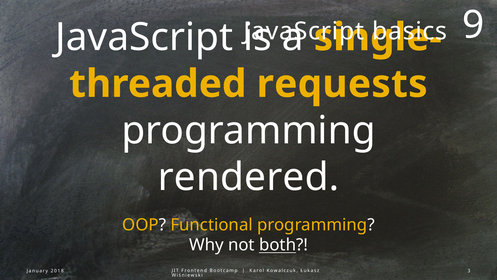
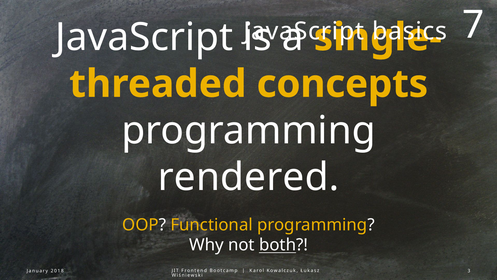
9: 9 -> 7 (473, 25)
requests: requests -> concepts (342, 84)
